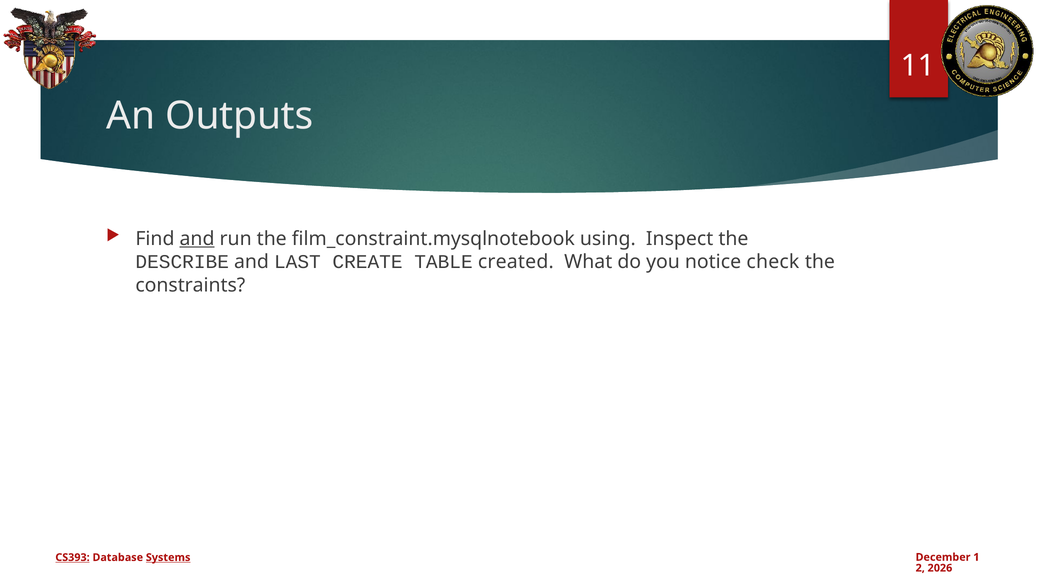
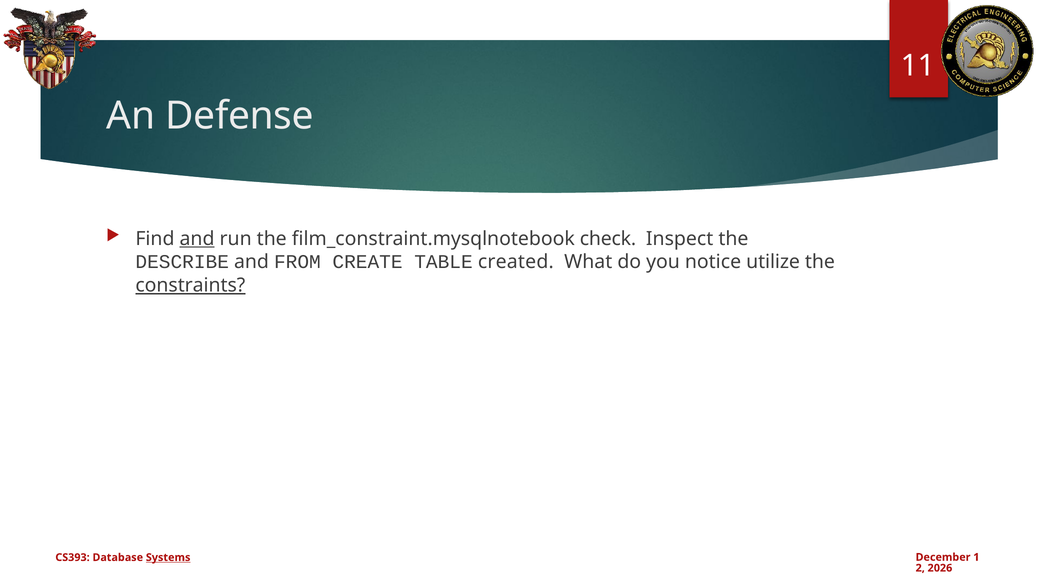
Outputs: Outputs -> Defense (239, 116)
using: using -> check (608, 239)
LAST: LAST -> FROM (297, 262)
check: check -> utilize (773, 262)
constraints underline: none -> present (190, 286)
CS393 underline: present -> none (72, 558)
